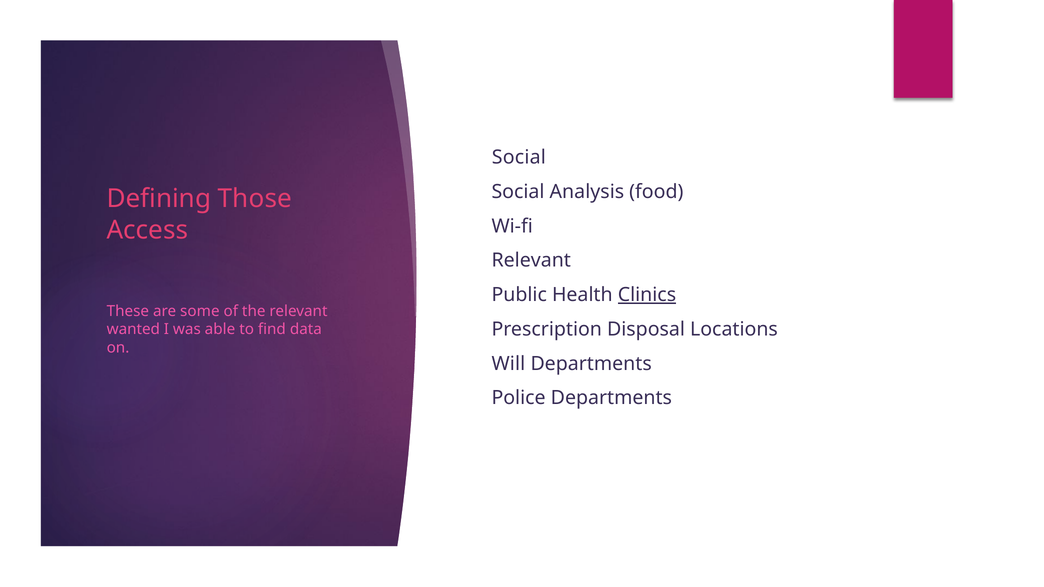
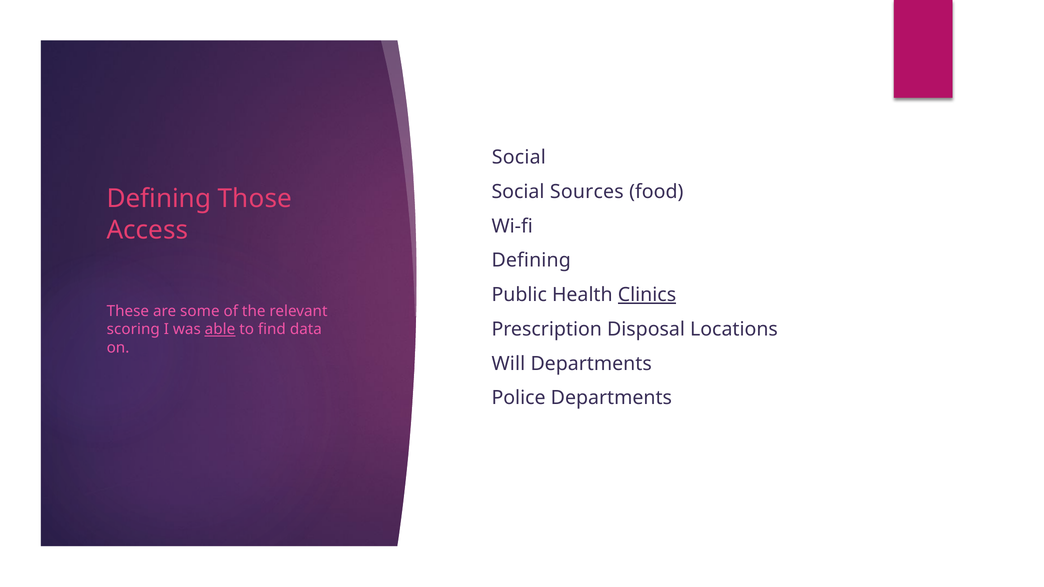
Analysis: Analysis -> Sources (587, 192)
Relevant: Relevant -> Defining (531, 261)
wanted: wanted -> scoring (133, 330)
able underline: none -> present (220, 330)
